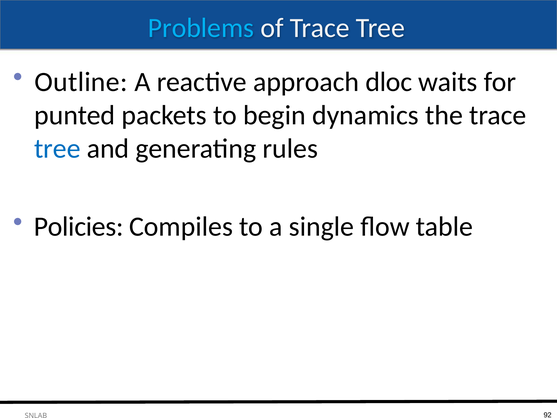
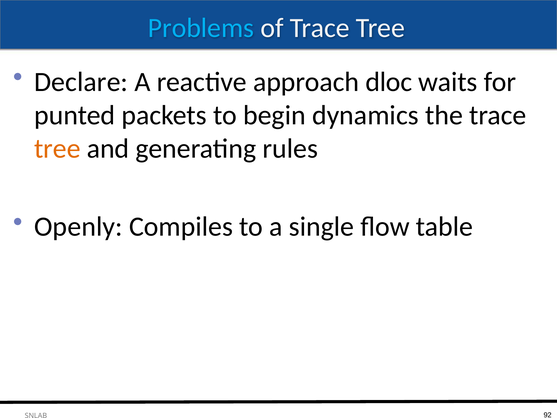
Outline: Outline -> Declare (81, 82)
tree colour: blue -> orange (57, 149)
Policies: Policies -> Openly (78, 227)
